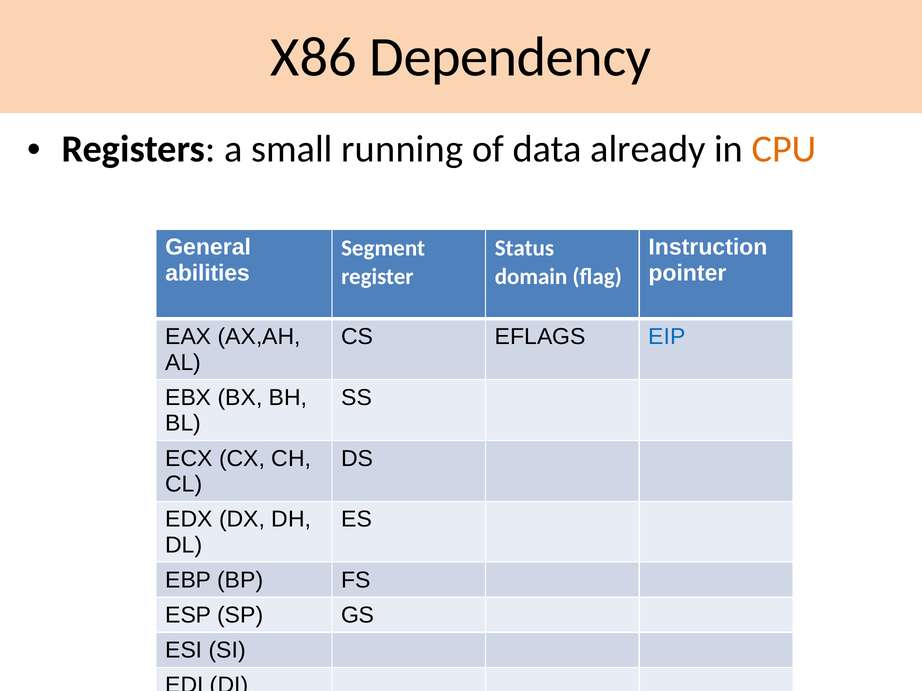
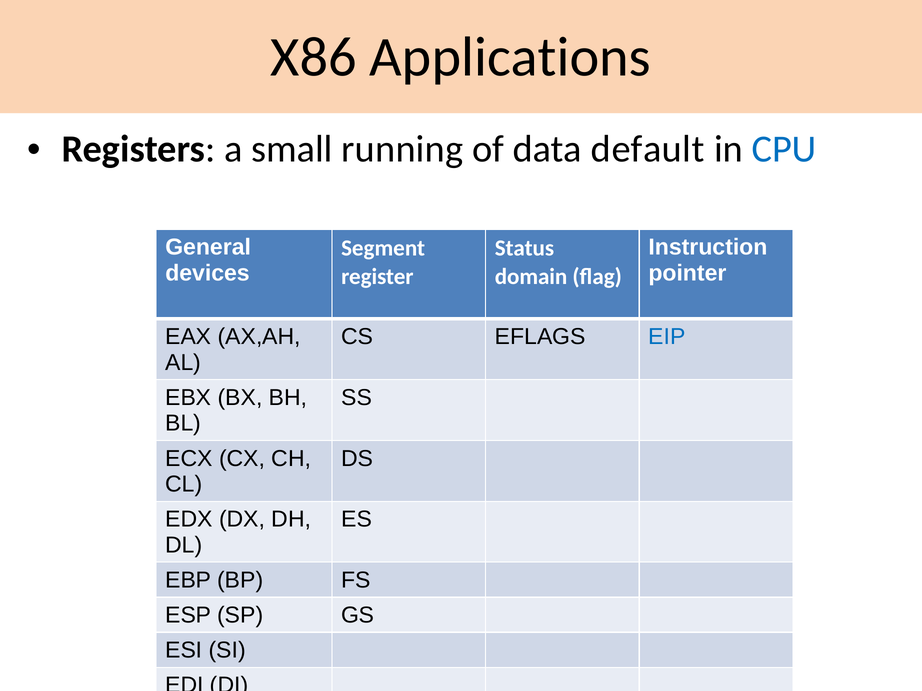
Dependency: Dependency -> Applications (510, 57)
already: already -> default (648, 149)
CPU colour: orange -> blue (784, 149)
abilities: abilities -> devices (207, 273)
